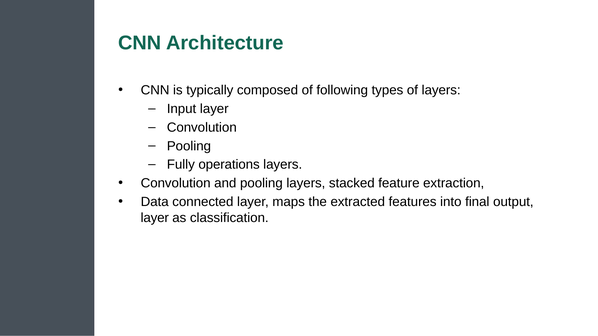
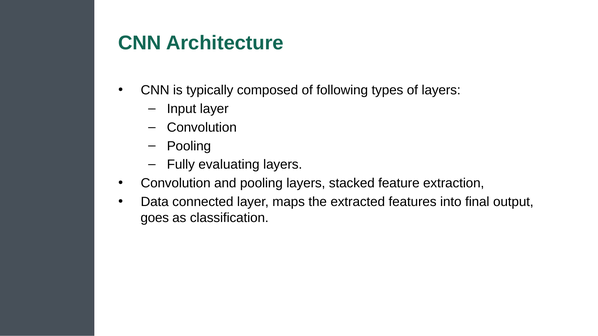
operations: operations -> evaluating (229, 165)
layer: layer -> goes (155, 218)
